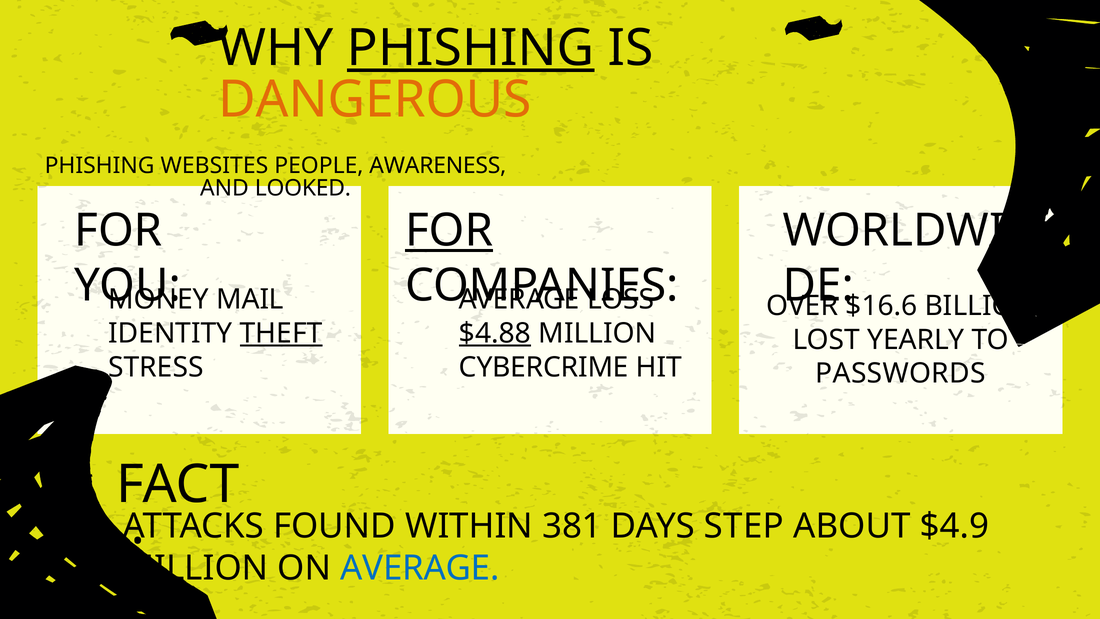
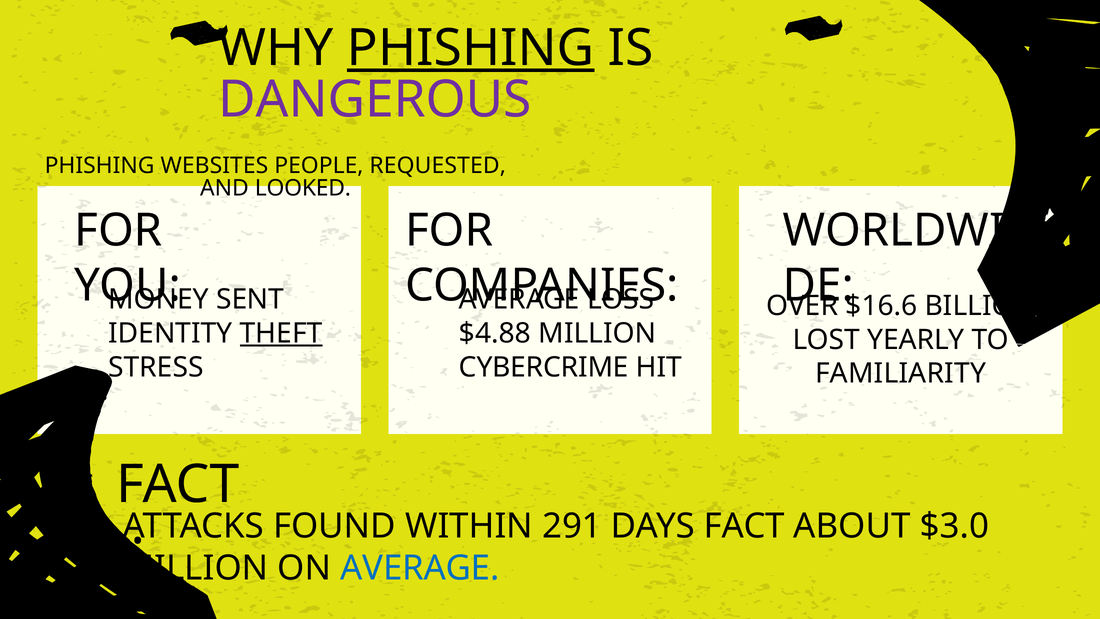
DANGEROUS colour: orange -> purple (375, 100)
AWARENESS: AWARENESS -> REQUESTED (438, 165)
FOR underline: present -> none (449, 231)
MAIL: MAIL -> SENT (250, 299)
$4.88 underline: present -> none (495, 333)
PASSWORDS: PASSWORDS -> FAMILIARITY (901, 373)
381: 381 -> 291 (572, 526)
DAYS STEP: STEP -> FACT (744, 526)
$4.9: $4.9 -> $3.0 (954, 526)
